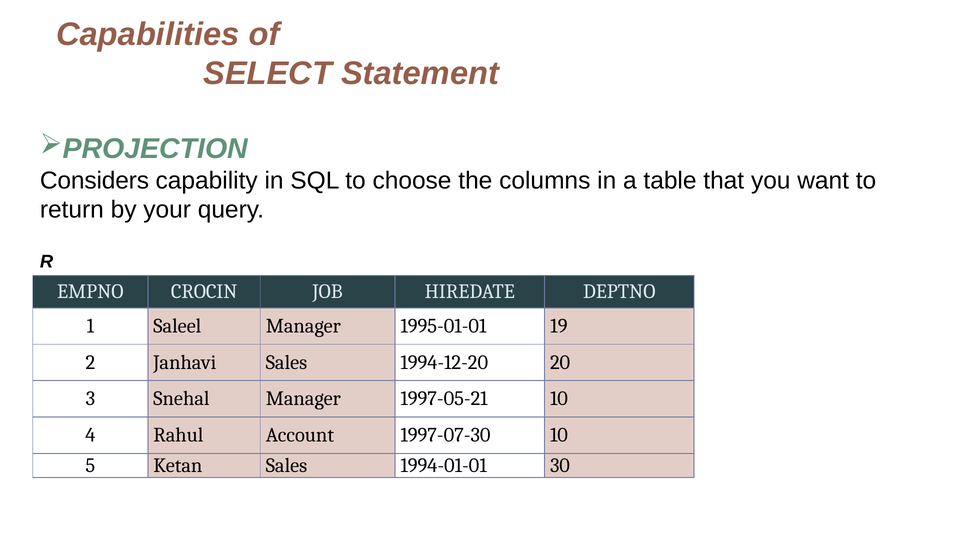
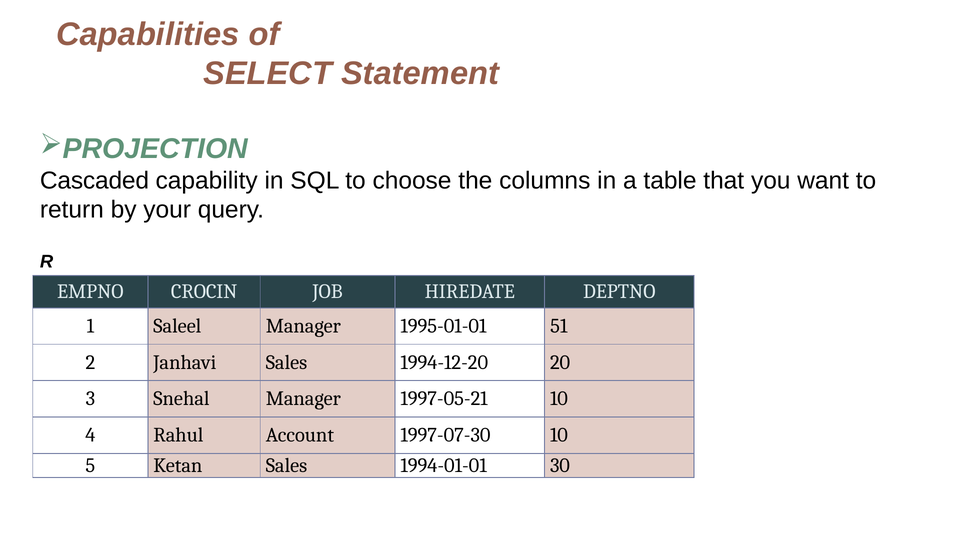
Considers: Considers -> Cascaded (94, 181)
19: 19 -> 51 (559, 326)
